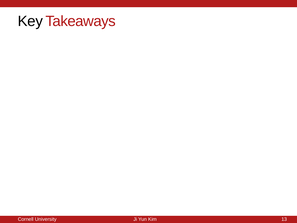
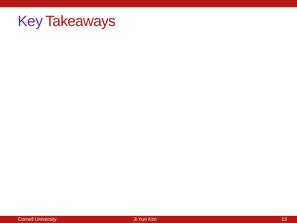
Key colour: black -> purple (30, 21)
